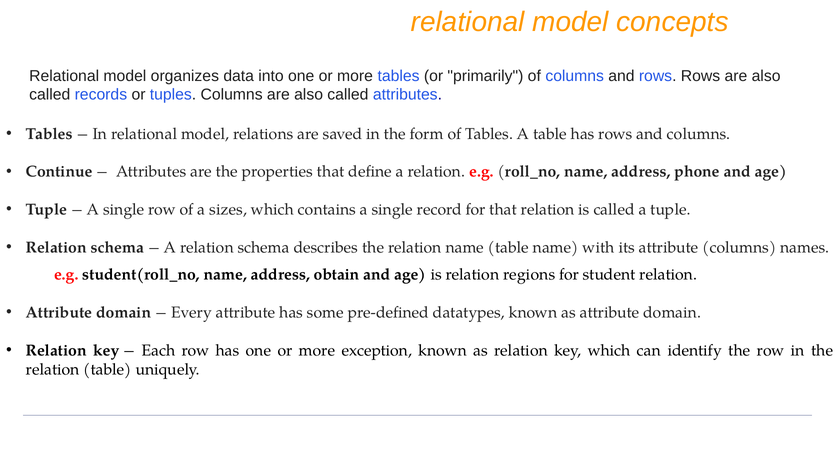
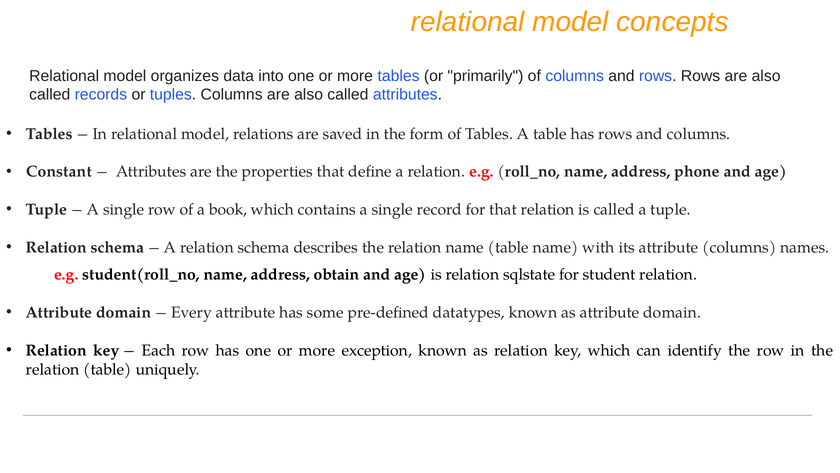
Continue: Continue -> Constant (59, 172)
sizes: sizes -> book (228, 209)
regions: regions -> sqlstate (529, 274)
